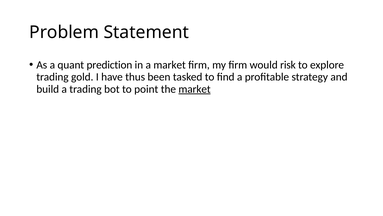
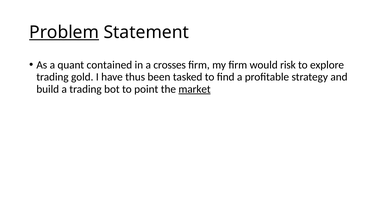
Problem underline: none -> present (64, 32)
prediction: prediction -> contained (109, 65)
a market: market -> crosses (170, 65)
